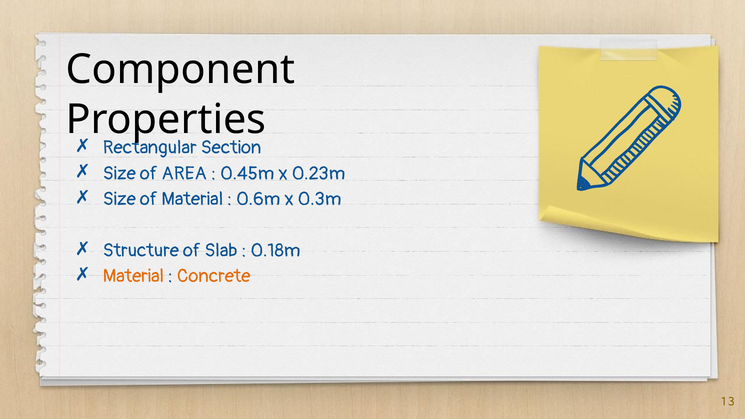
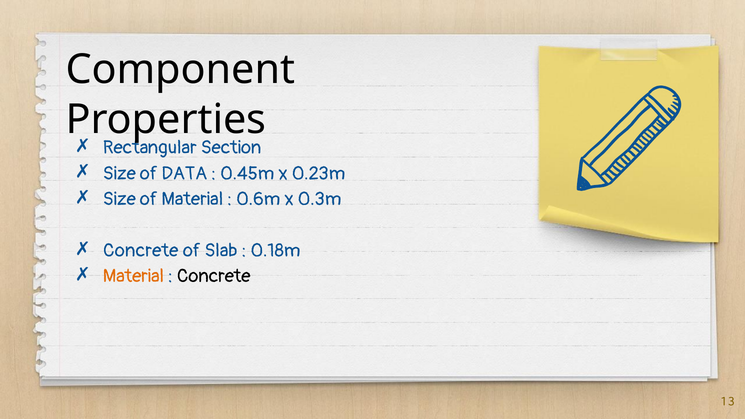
AREA: AREA -> DATA (184, 173)
Structure: Structure -> Concrete (141, 251)
Concrete colour: orange -> black (214, 276)
